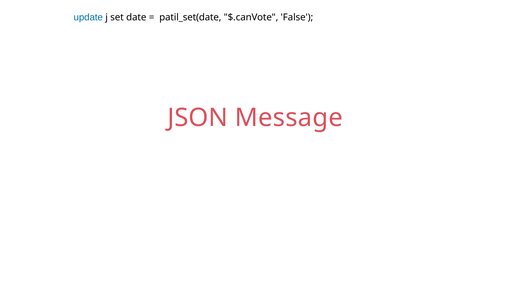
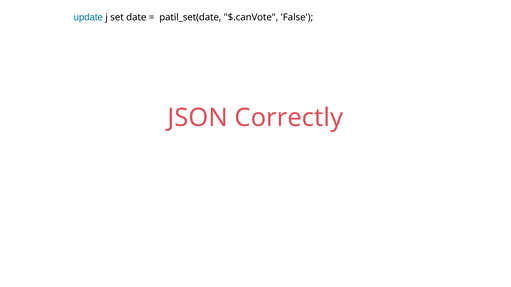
Message: Message -> Correctly (289, 118)
